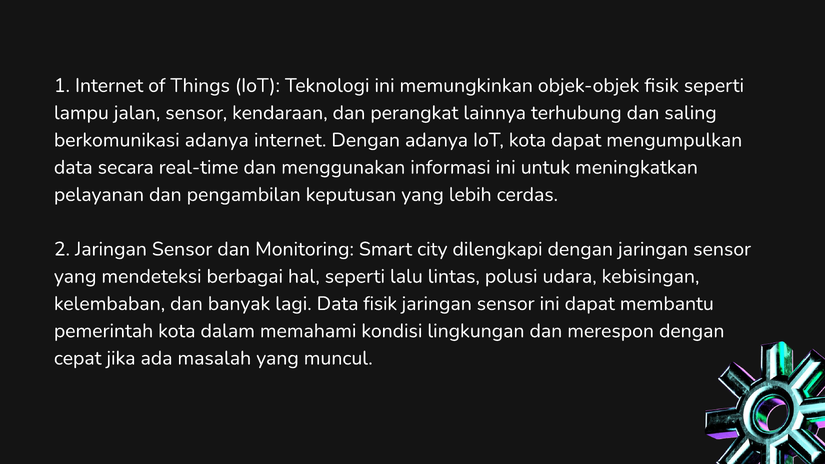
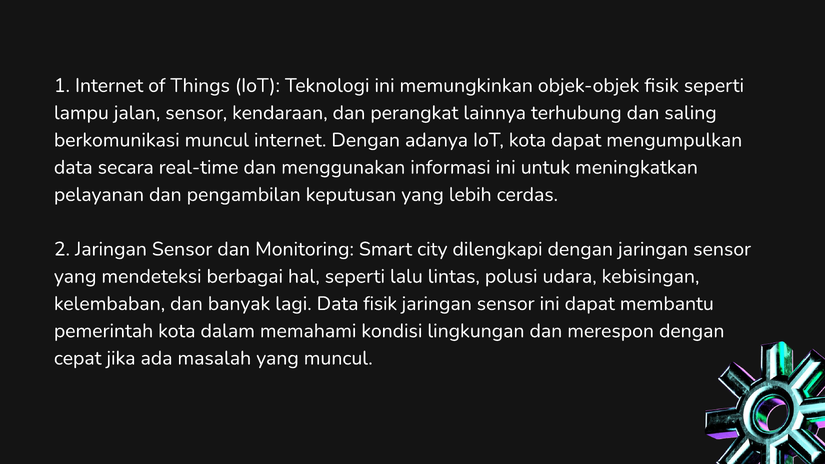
berkomunikasi adanya: adanya -> muncul (217, 140)
